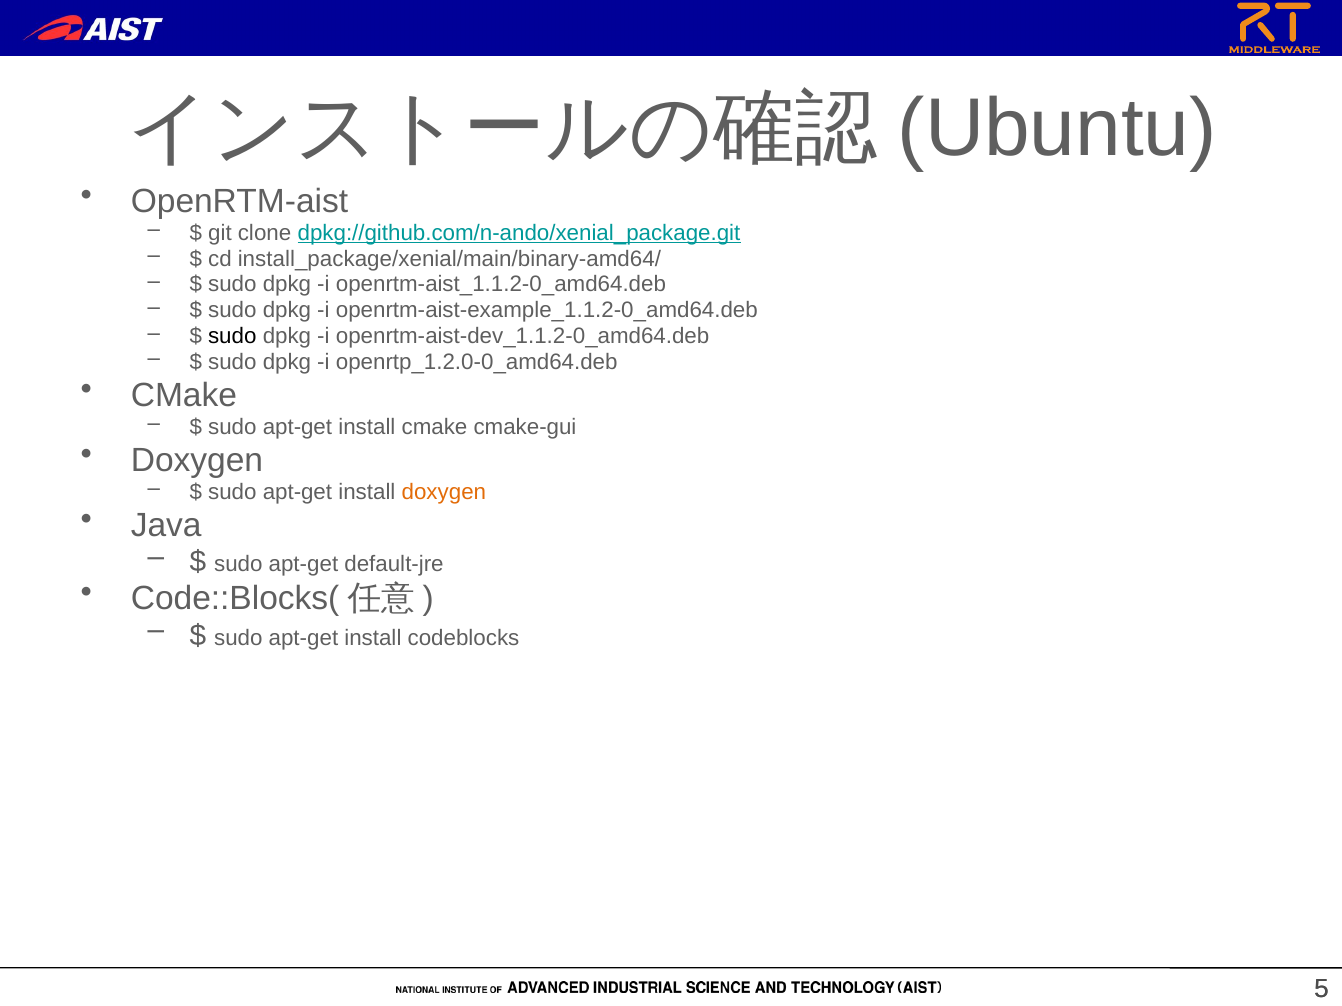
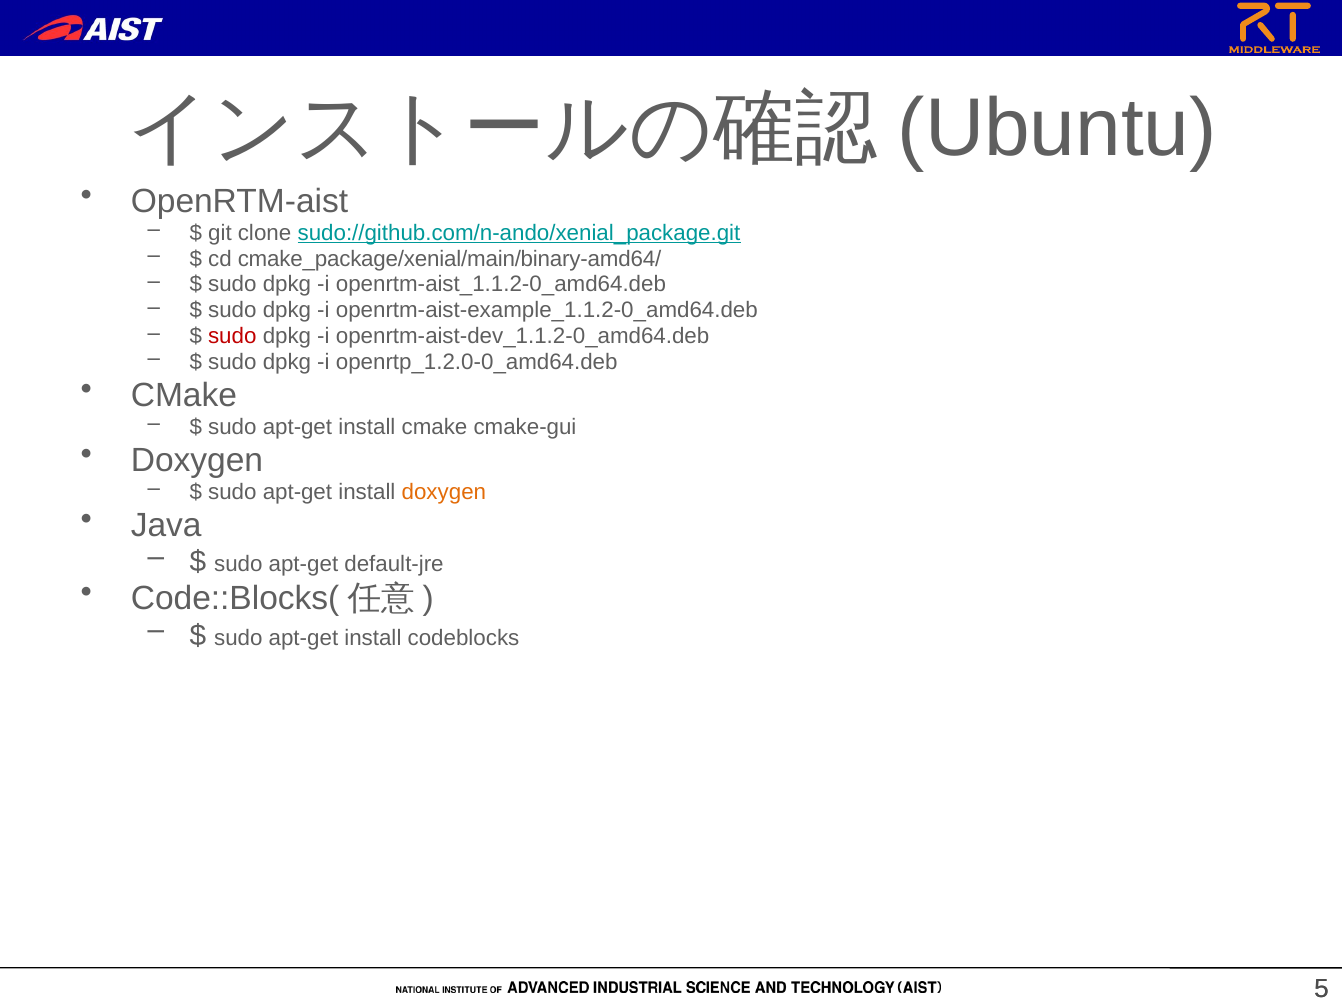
dpkg://github.com/n-ando/xenial_package.git: dpkg://github.com/n-ando/xenial_package.git -> sudo://github.com/n-ando/xenial_package.git (519, 233)
install_package/xenial/main/binary-amd64/: install_package/xenial/main/binary-amd64/ -> cmake_package/xenial/main/binary-amd64/ (449, 259)
sudo colour: black -> red (232, 337)
